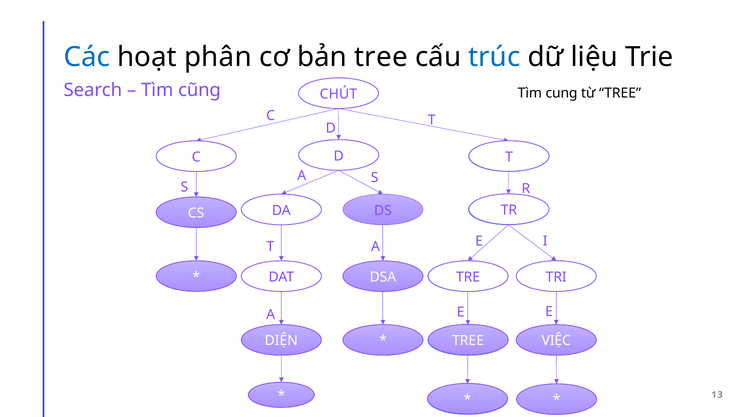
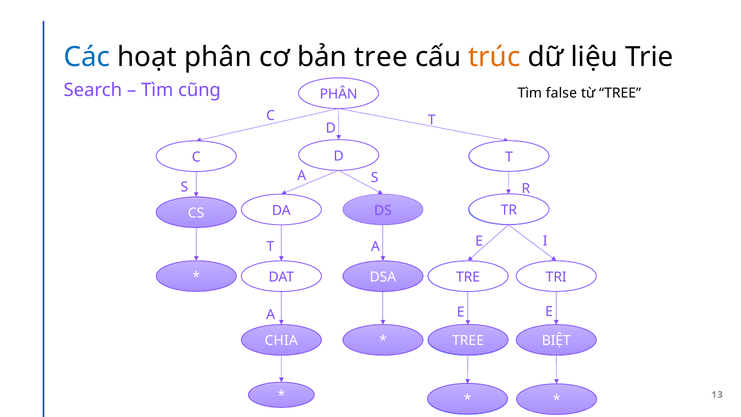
trúc colour: blue -> orange (494, 57)
cung: cung -> false (561, 93)
CHÚT: CHÚT -> PHÂN (339, 94)
DIỆN: DIỆN -> CHIA (281, 341)
VIỆC: VIỆC -> BIỆT (556, 341)
